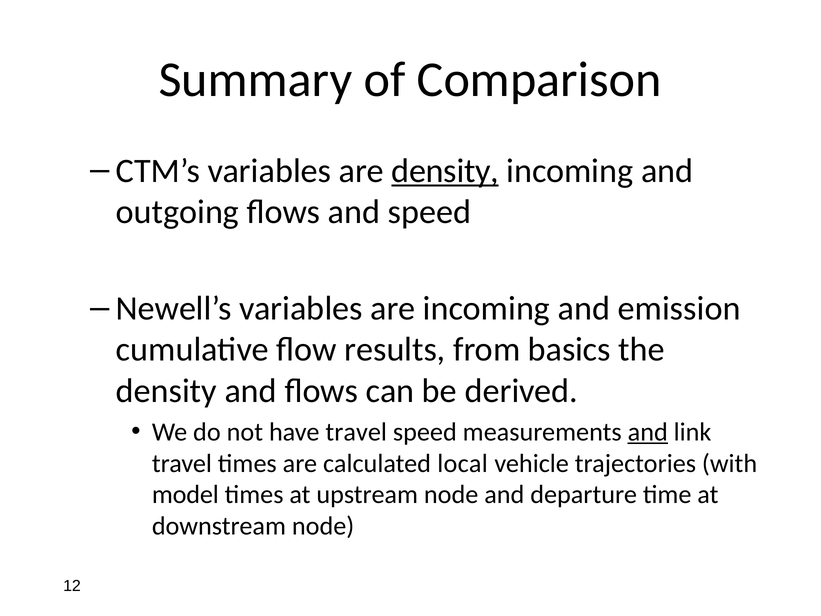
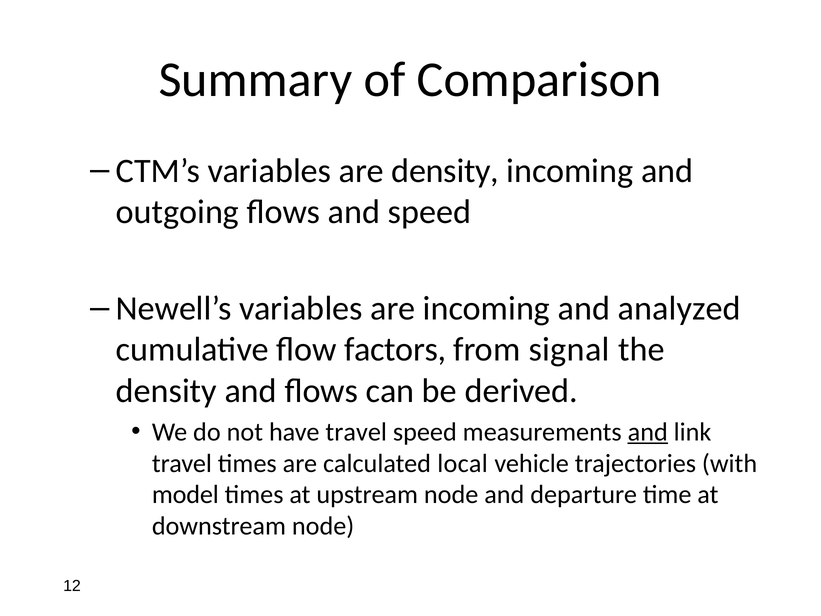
density underline: present -> none (445, 171)
emission: emission -> analyzed (679, 308)
results: results -> factors (395, 350)
basics: basics -> signal (569, 350)
